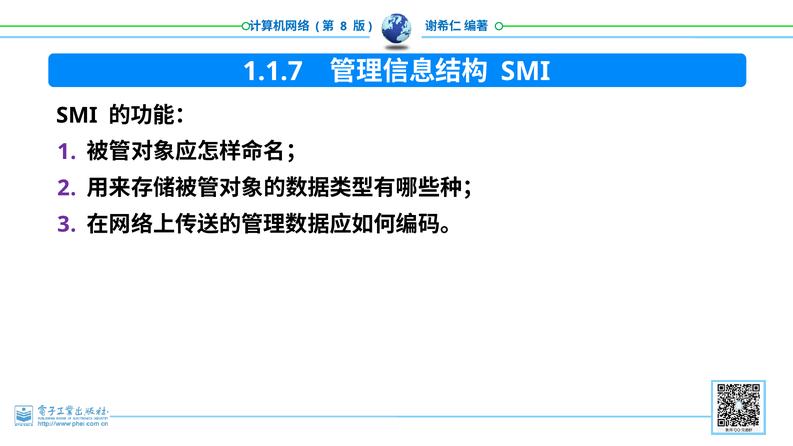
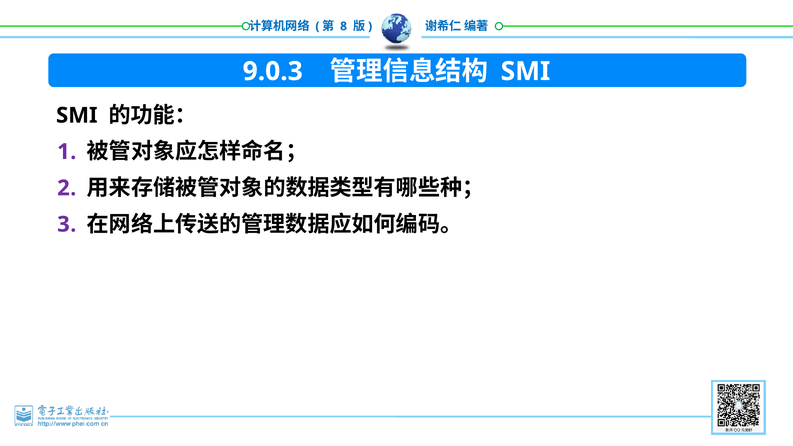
1.1.7: 1.1.7 -> 9.0.3 (273, 71)
